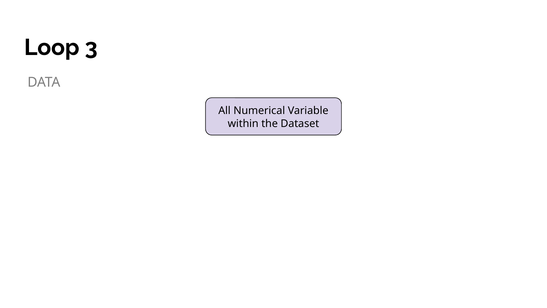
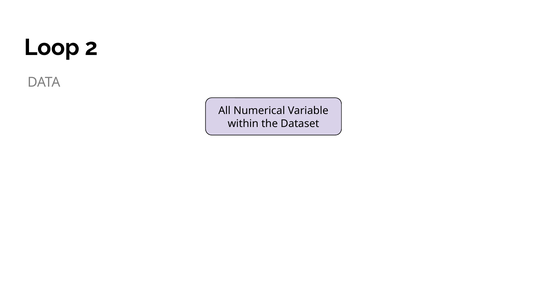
3: 3 -> 2 (91, 47)
